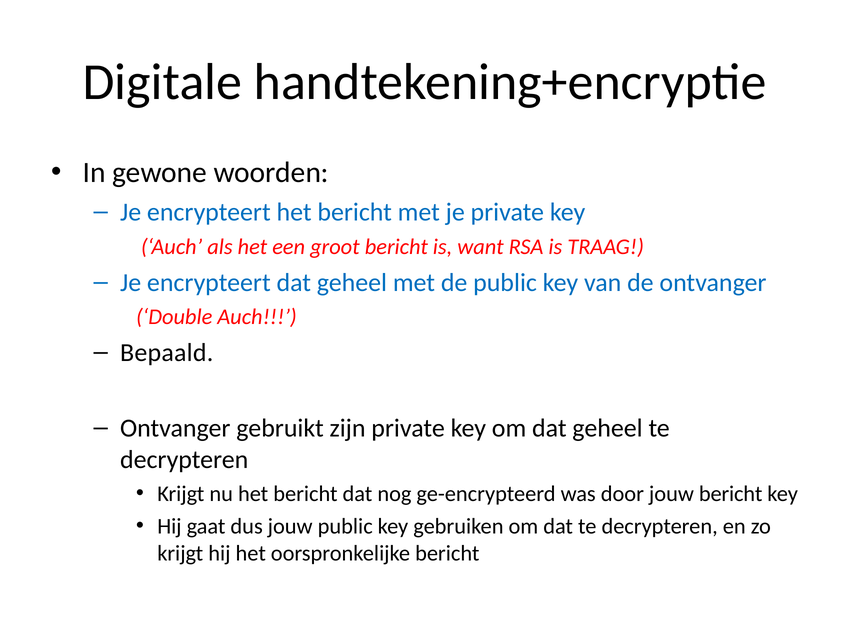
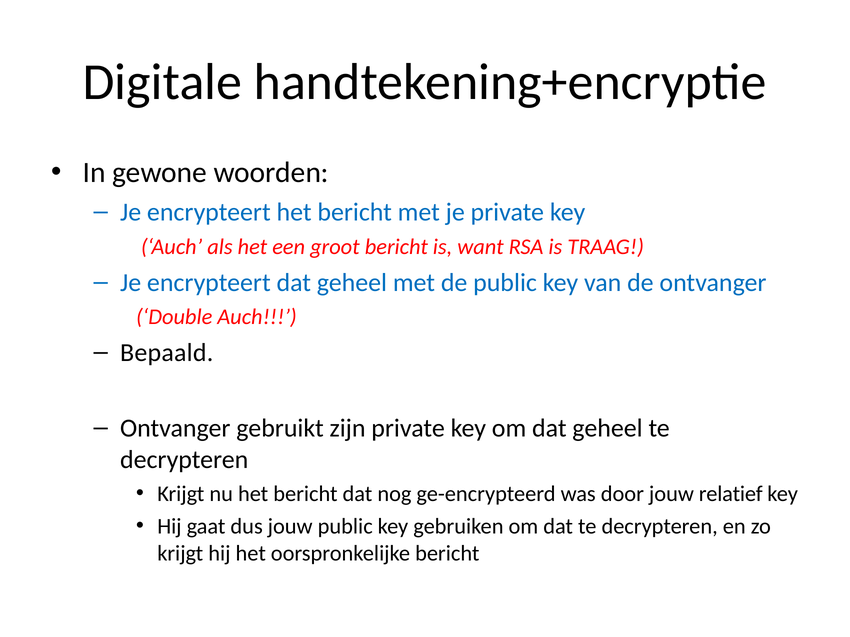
jouw bericht: bericht -> relatief (731, 494)
